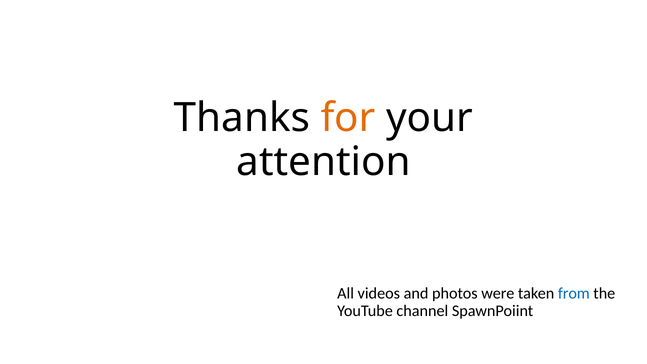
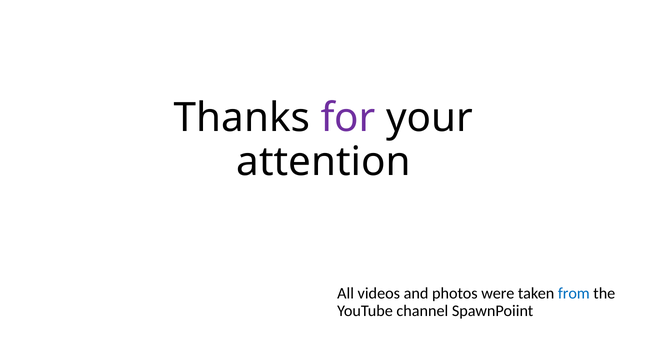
for colour: orange -> purple (348, 118)
